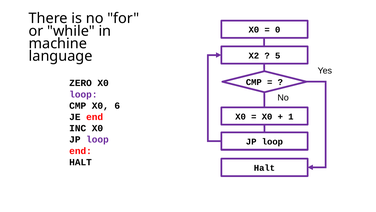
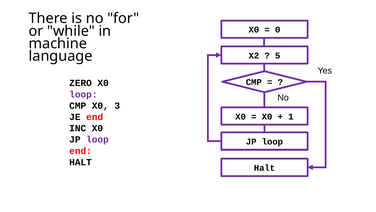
6: 6 -> 3 (117, 105)
